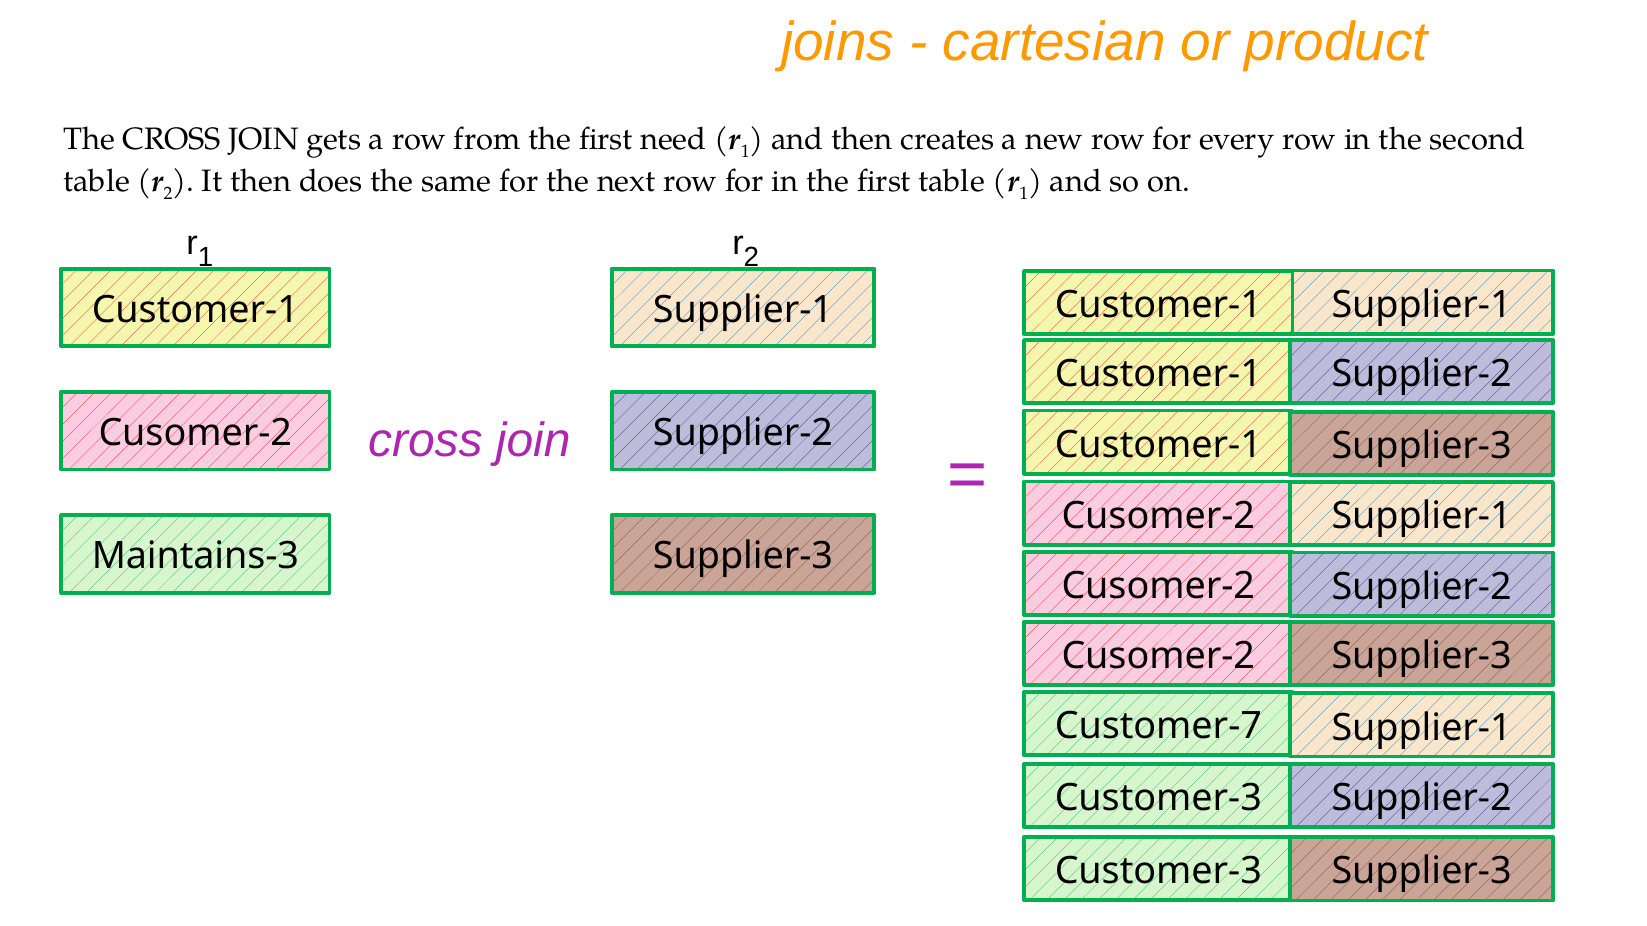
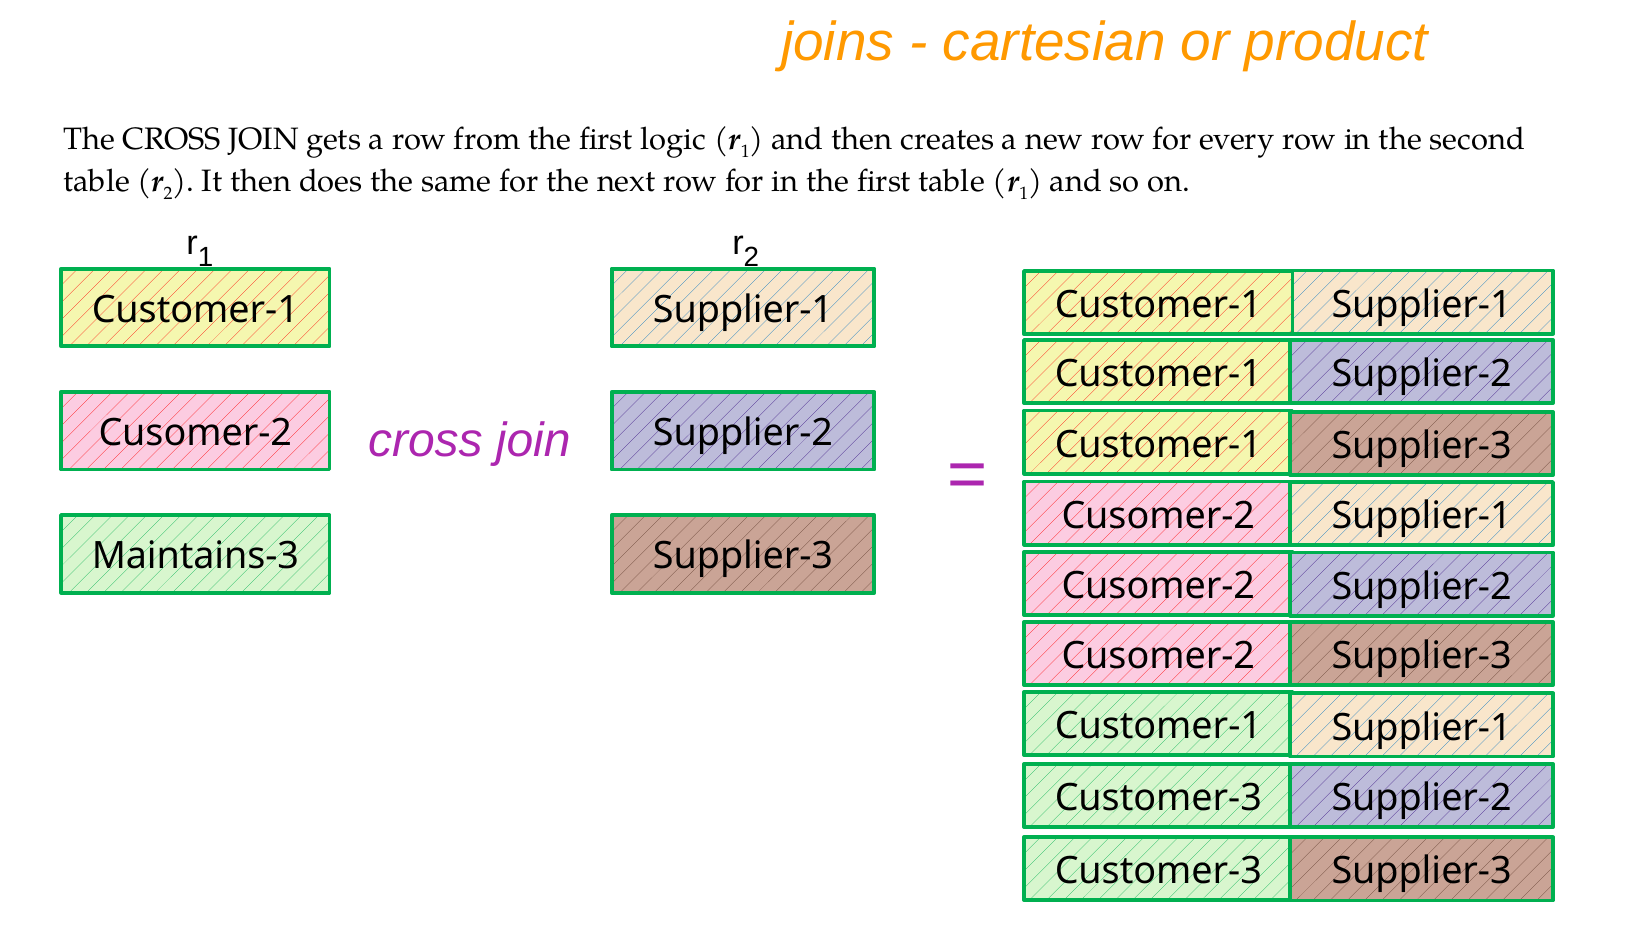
need: need -> logic (673, 140)
Customer-7: Customer-7 -> Customer-1 (1158, 726)
